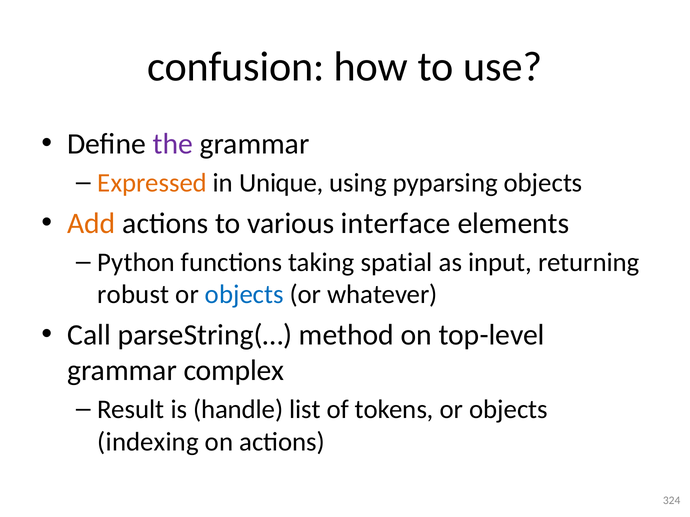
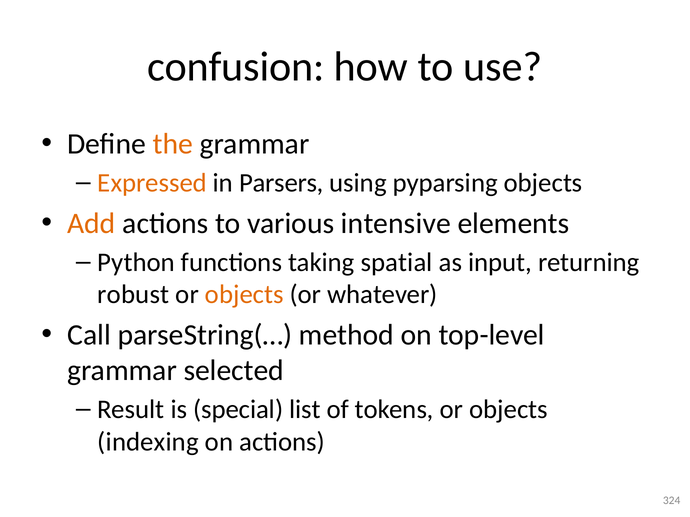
the colour: purple -> orange (173, 144)
Unique: Unique -> Parsers (281, 183)
interface: interface -> intensive (396, 224)
objects colour: blue -> orange (244, 295)
complex: complex -> selected (234, 371)
handle: handle -> special (238, 410)
